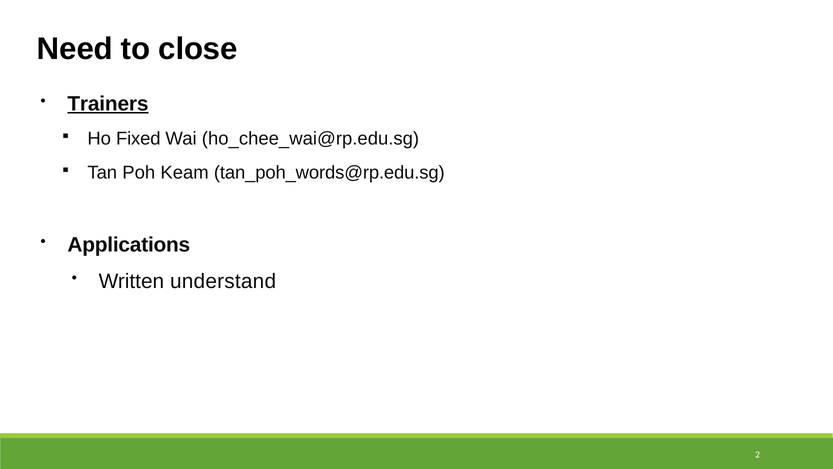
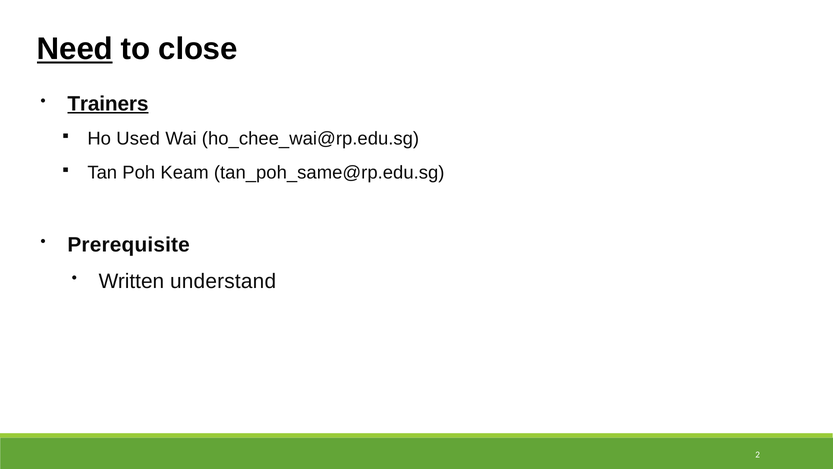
Need underline: none -> present (75, 49)
Fixed: Fixed -> Used (138, 139)
tan_poh_words@rp.edu.sg: tan_poh_words@rp.edu.sg -> tan_poh_same@rp.edu.sg (329, 173)
Applications: Applications -> Prerequisite (129, 244)
